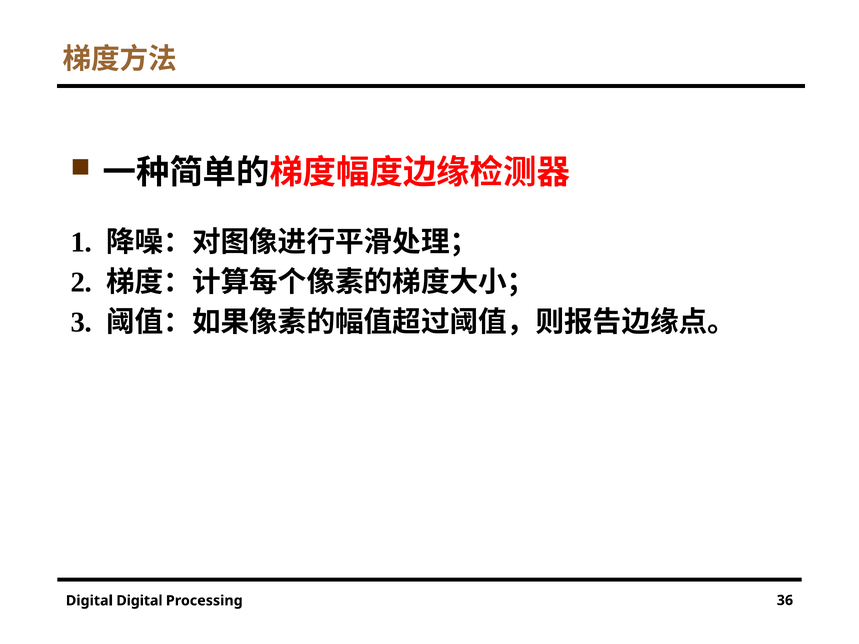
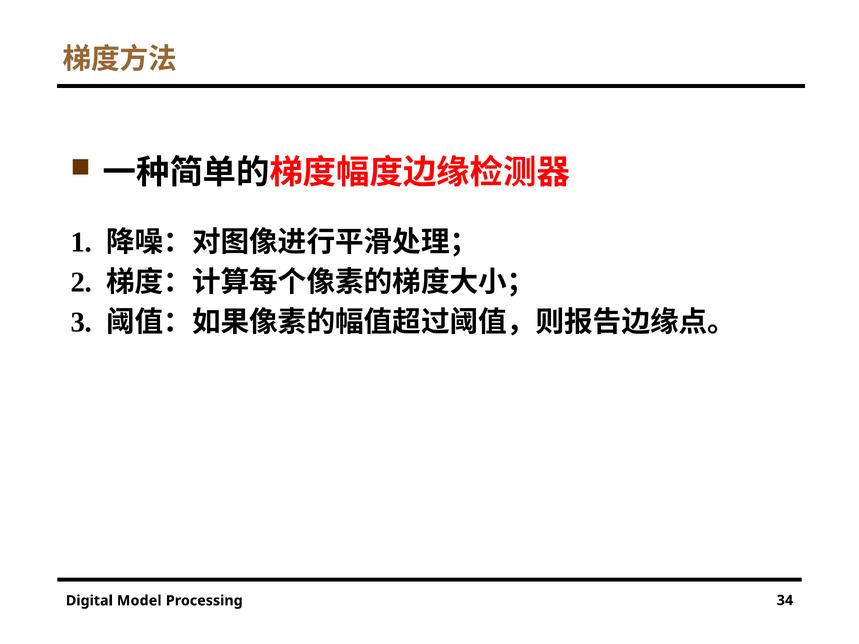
Digital Digital: Digital -> Model (139, 601)
36: 36 -> 34 (785, 601)
